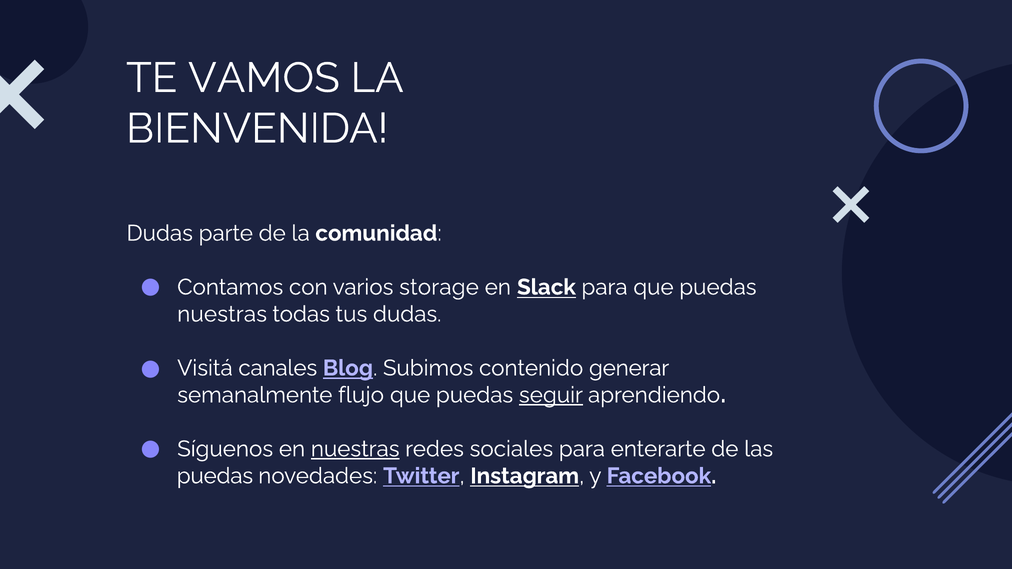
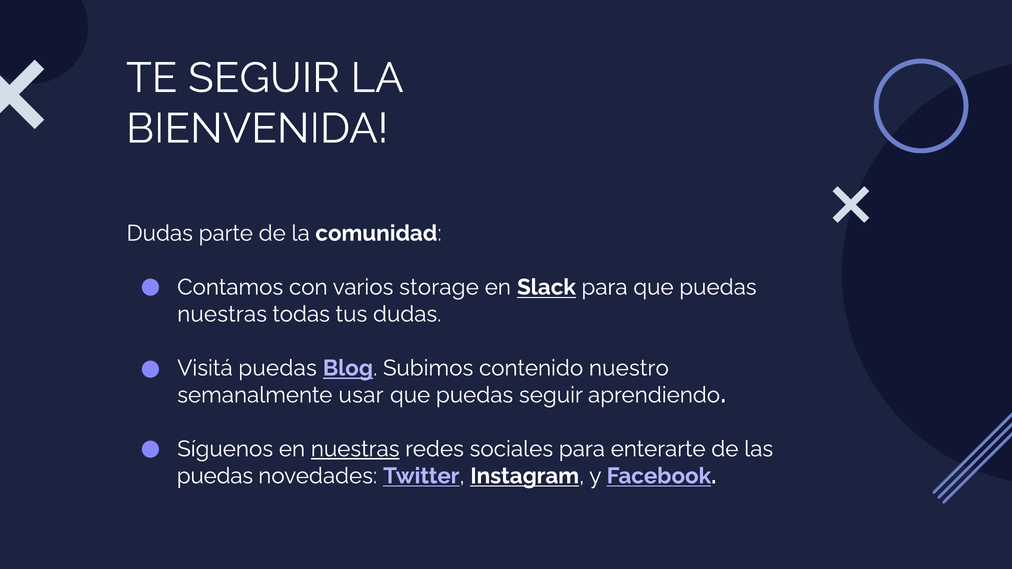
TE VAMOS: VAMOS -> SEGUIR (264, 78)
Visitá canales: canales -> puedas (278, 368)
generar: generar -> nuestro (629, 368)
flujo: flujo -> usar (361, 395)
seguir underline: present -> none (551, 395)
